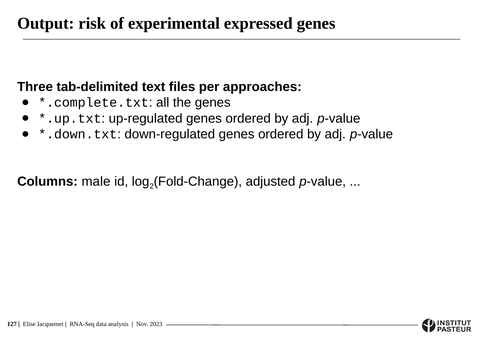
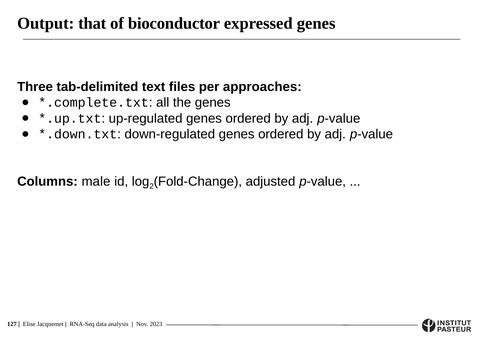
risk: risk -> that (92, 23)
experimental: experimental -> bioconductor (174, 23)
